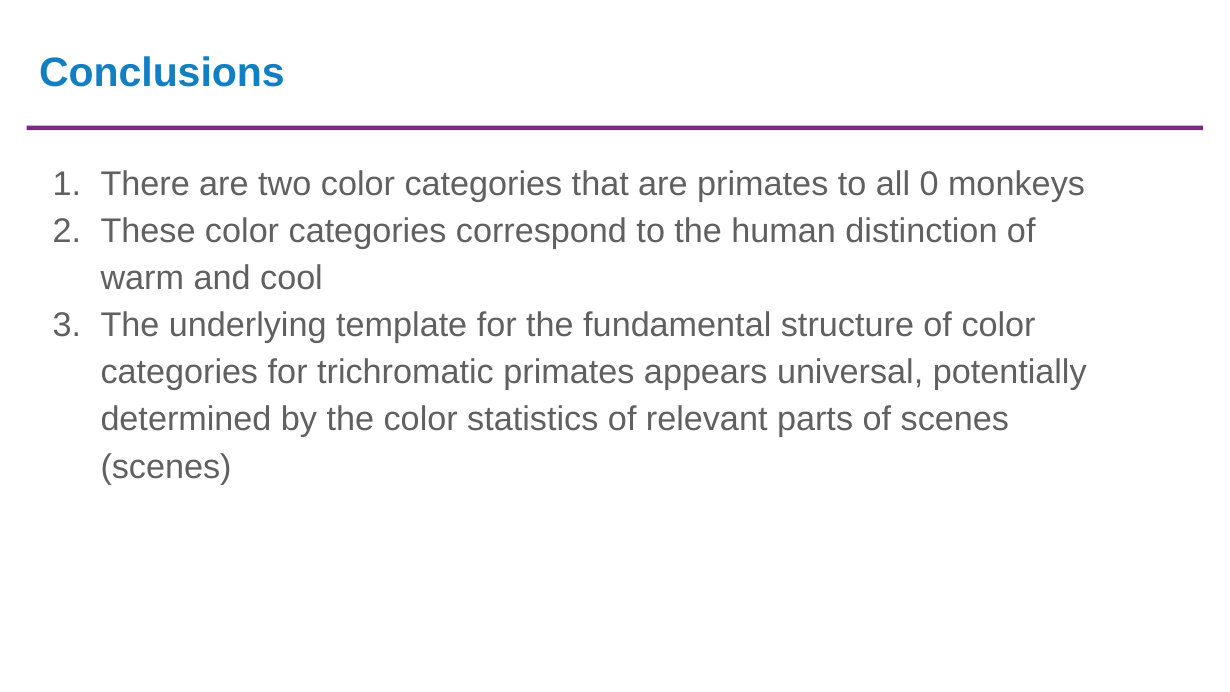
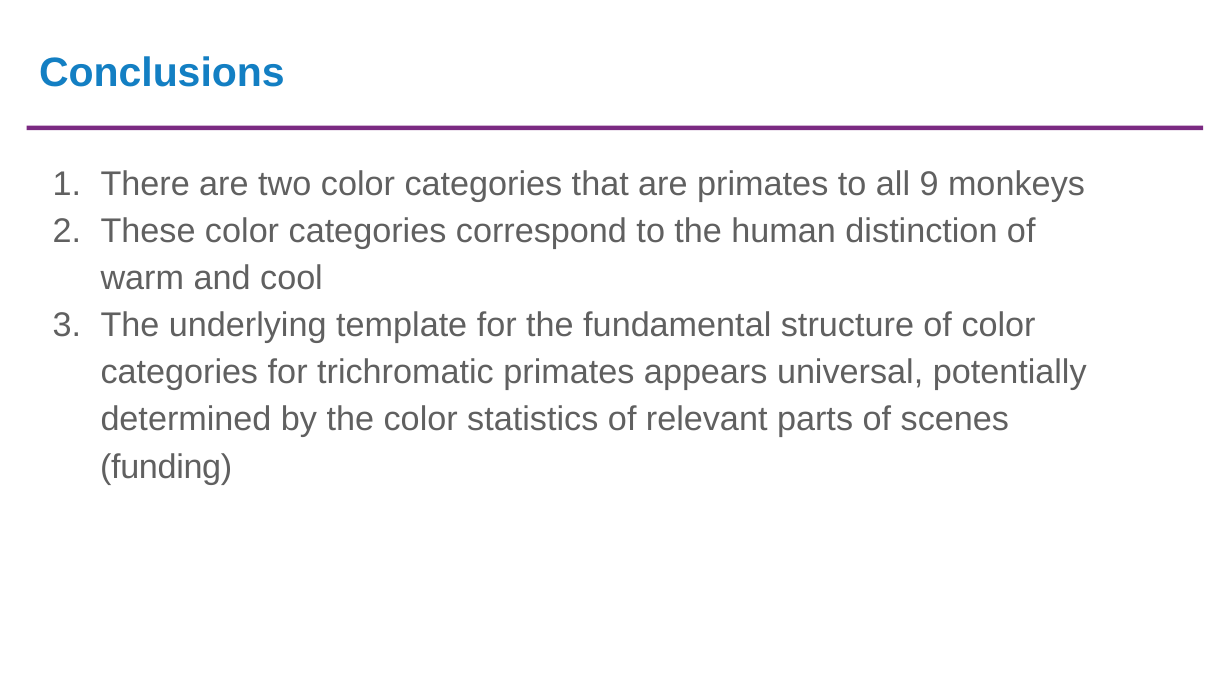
0: 0 -> 9 (929, 184)
scenes: scenes -> funding (166, 467)
